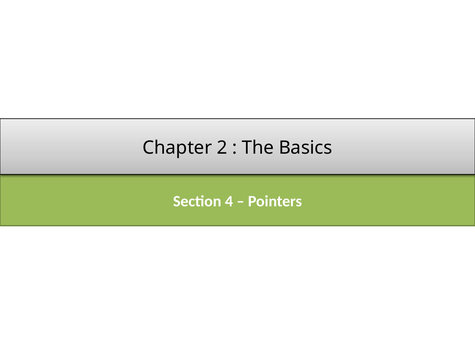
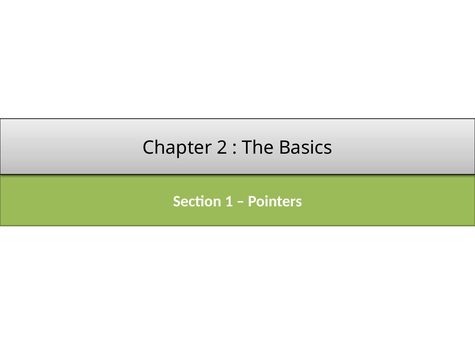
4: 4 -> 1 (229, 201)
